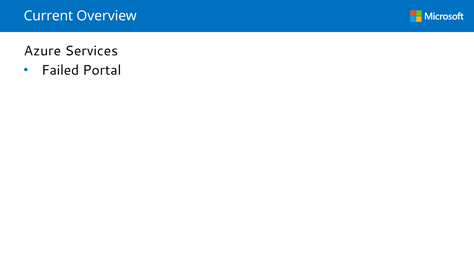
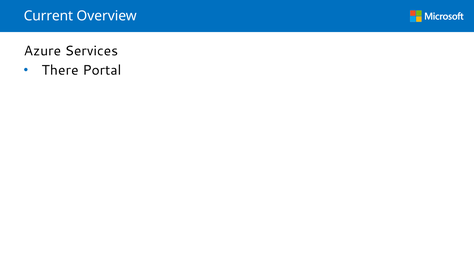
Failed: Failed -> There (60, 70)
